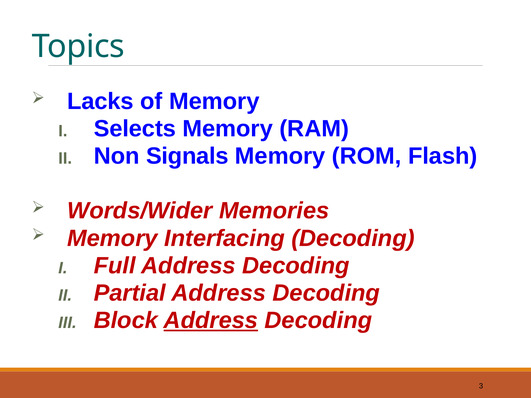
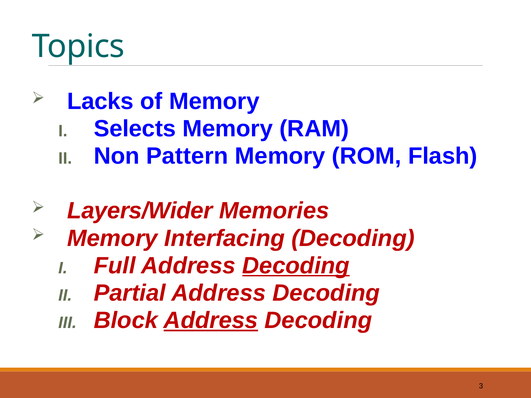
Signals: Signals -> Pattern (187, 156)
Words/Wider: Words/Wider -> Layers/Wider (140, 211)
Decoding underline: none -> present (296, 266)
